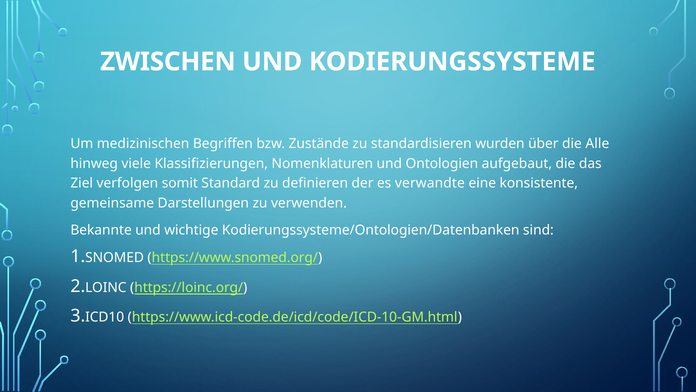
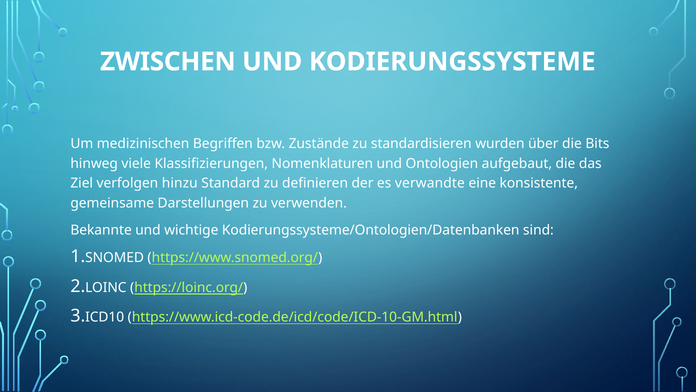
Alle: Alle -> Bits (597, 144)
somit: somit -> hinzu (180, 183)
